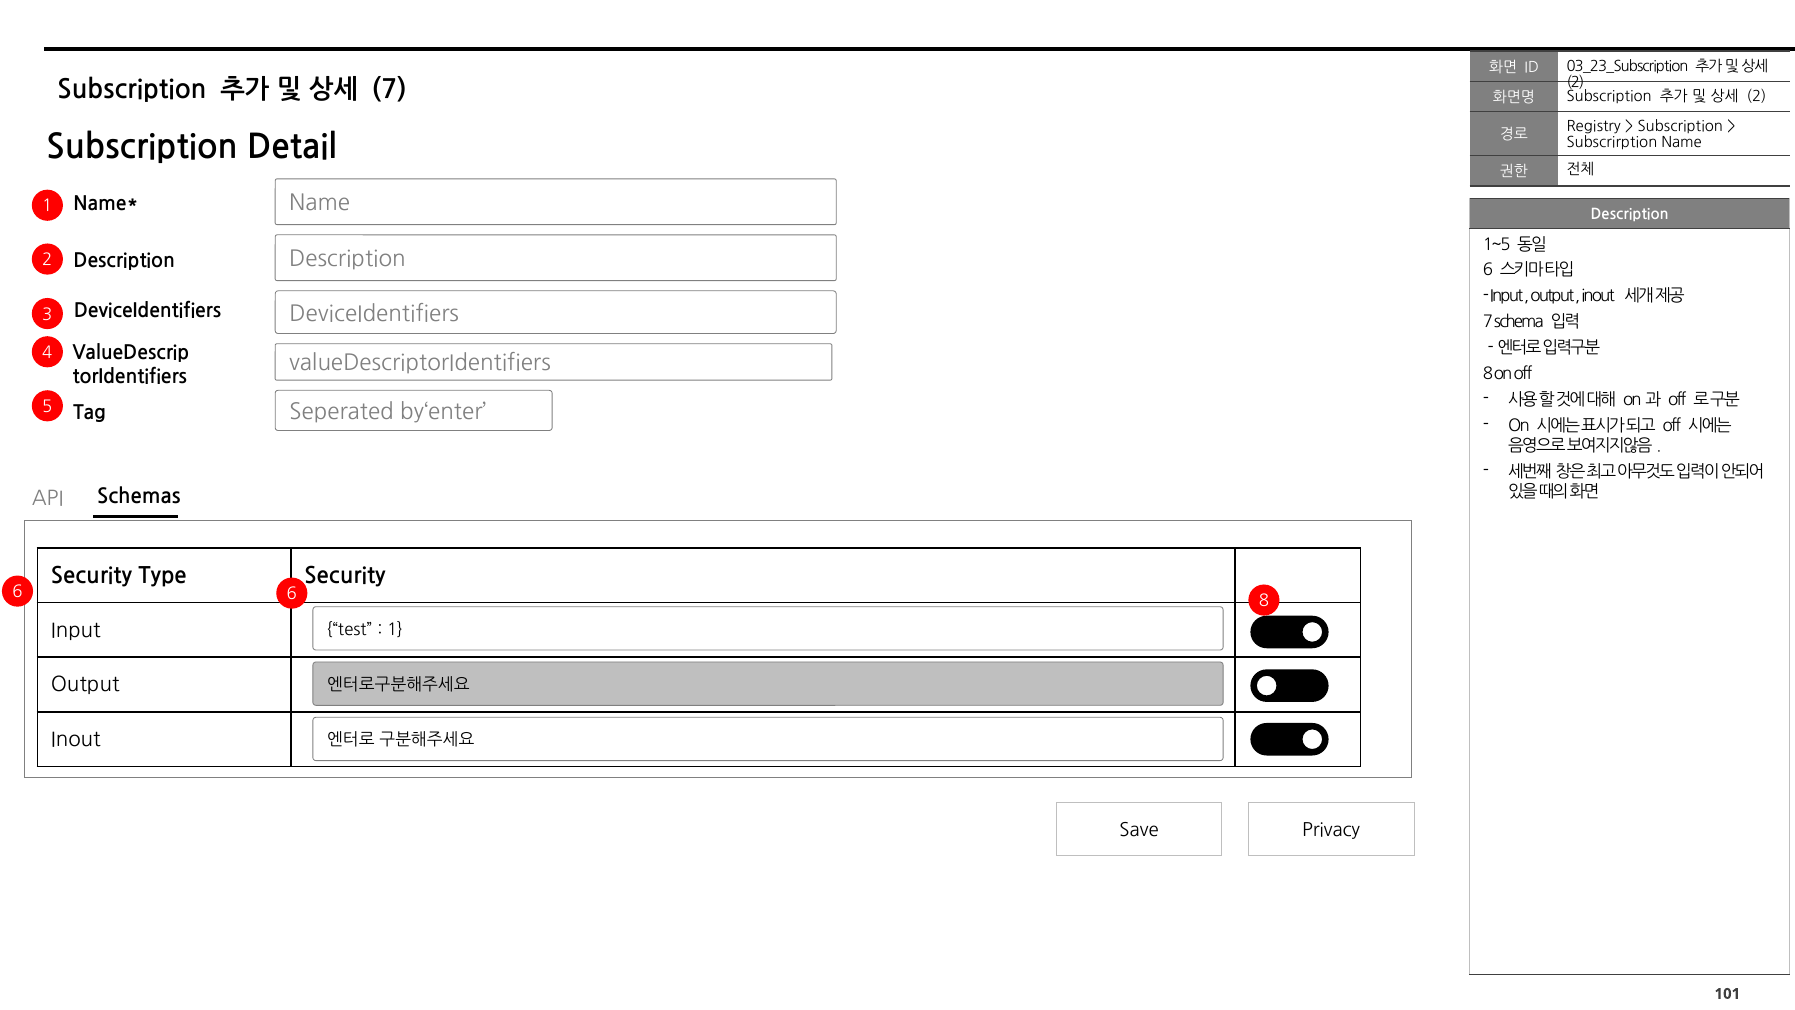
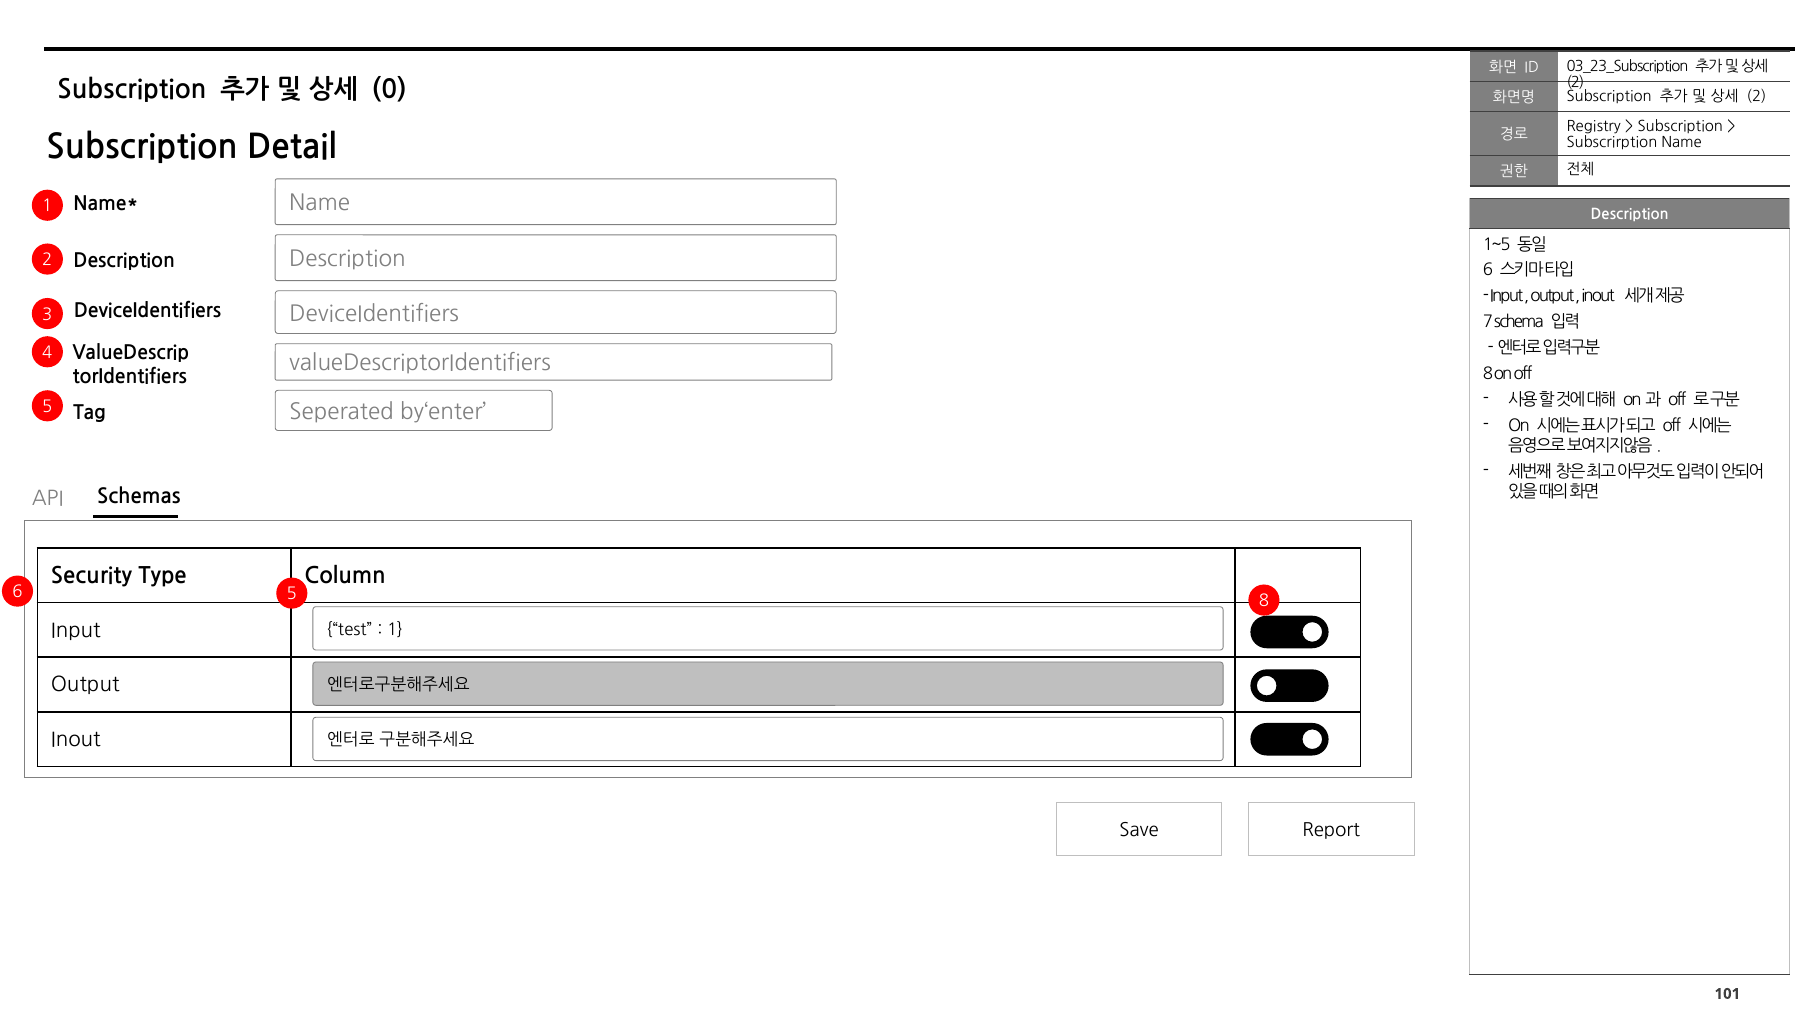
7: 7 -> 0 (389, 90)
Type Security: Security -> Column (345, 575)
6 6: 6 -> 5 (292, 594)
Privacy: Privacy -> Report (1331, 830)
